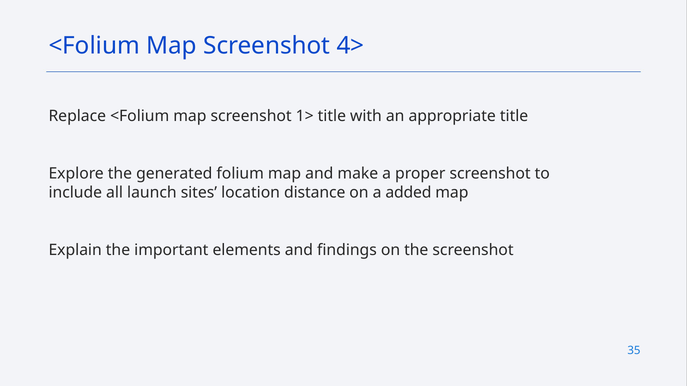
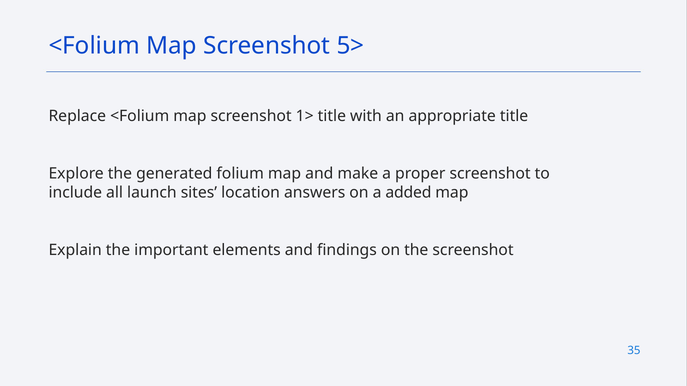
4>: 4> -> 5> (350, 46)
distance: distance -> answers (315, 193)
